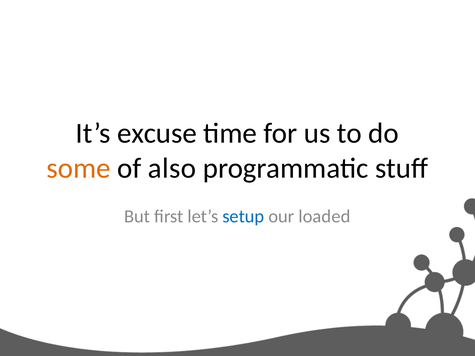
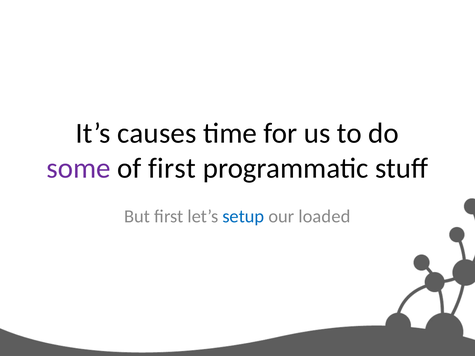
excuse: excuse -> causes (157, 133)
some colour: orange -> purple (79, 168)
of also: also -> first (172, 168)
